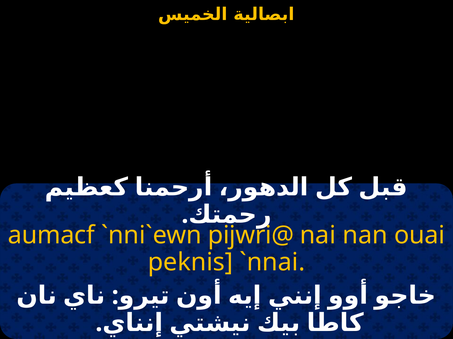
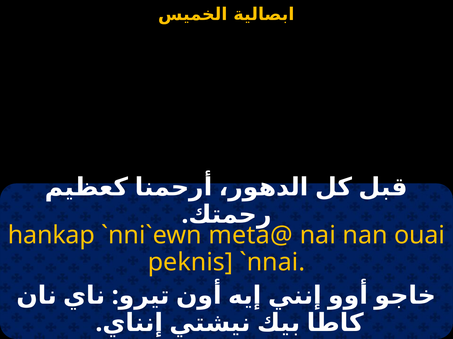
aumacf: aumacf -> hankap (51, 236)
pijwri@: pijwri@ -> meta@ (251, 236)
